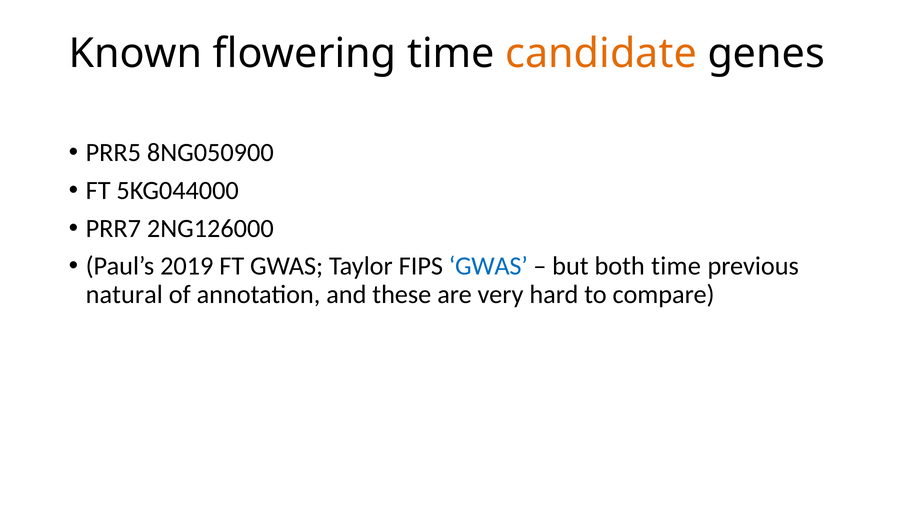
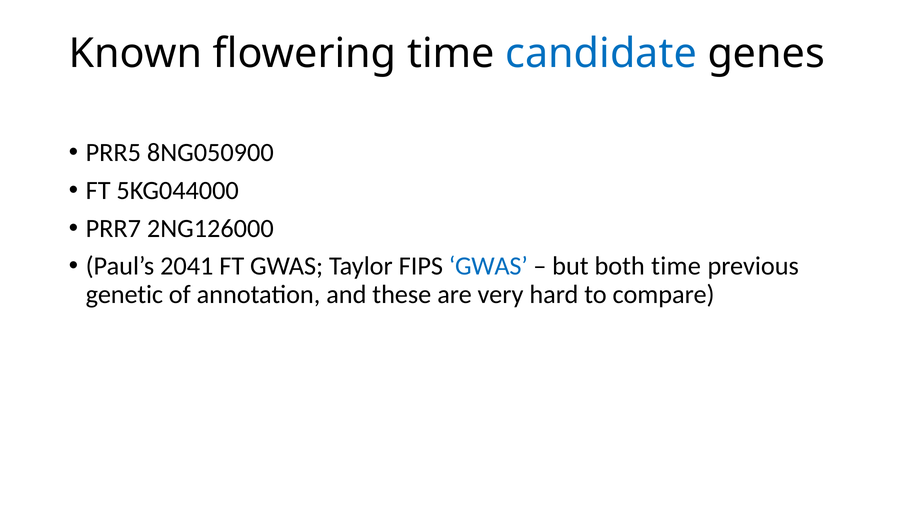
candidate colour: orange -> blue (601, 53)
2019: 2019 -> 2041 (187, 266)
natural: natural -> genetic (124, 294)
